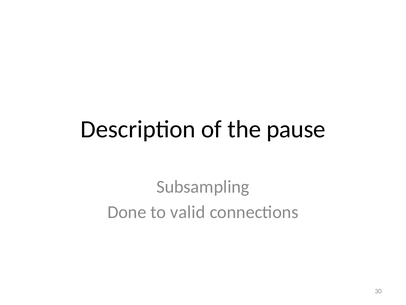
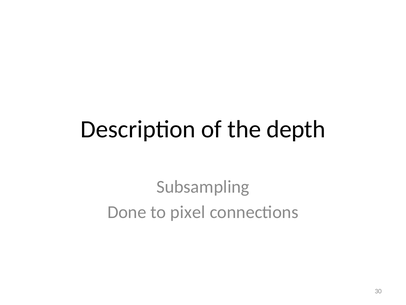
pause: pause -> depth (296, 129)
valid: valid -> pixel (188, 212)
